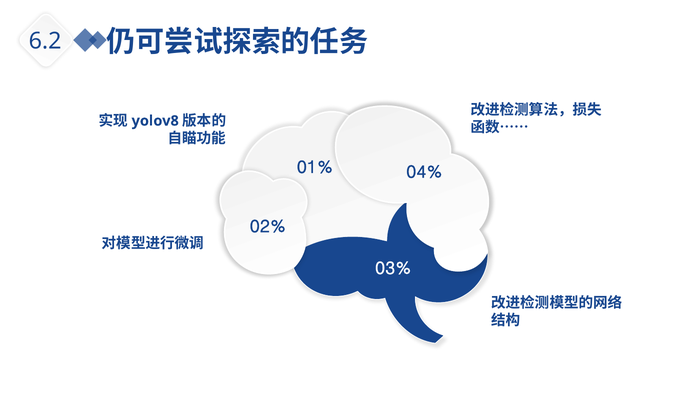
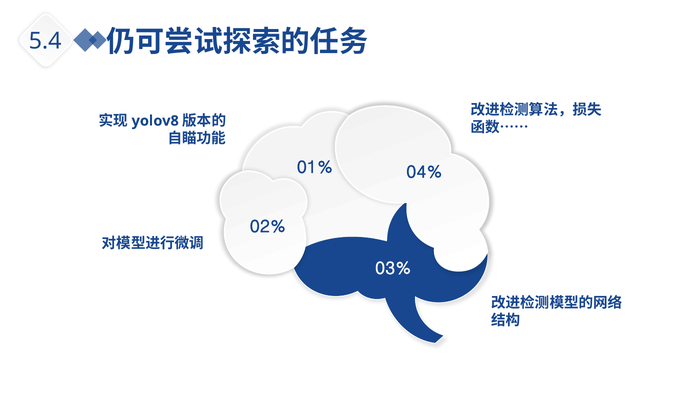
6.2: 6.2 -> 5.4 (45, 41)
